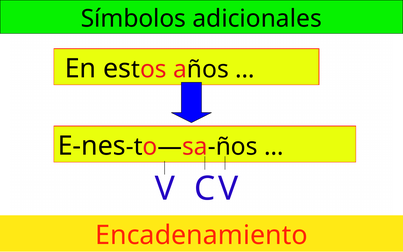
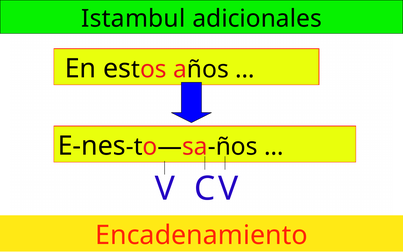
Símbolos: Símbolos -> Istambul (133, 19)
